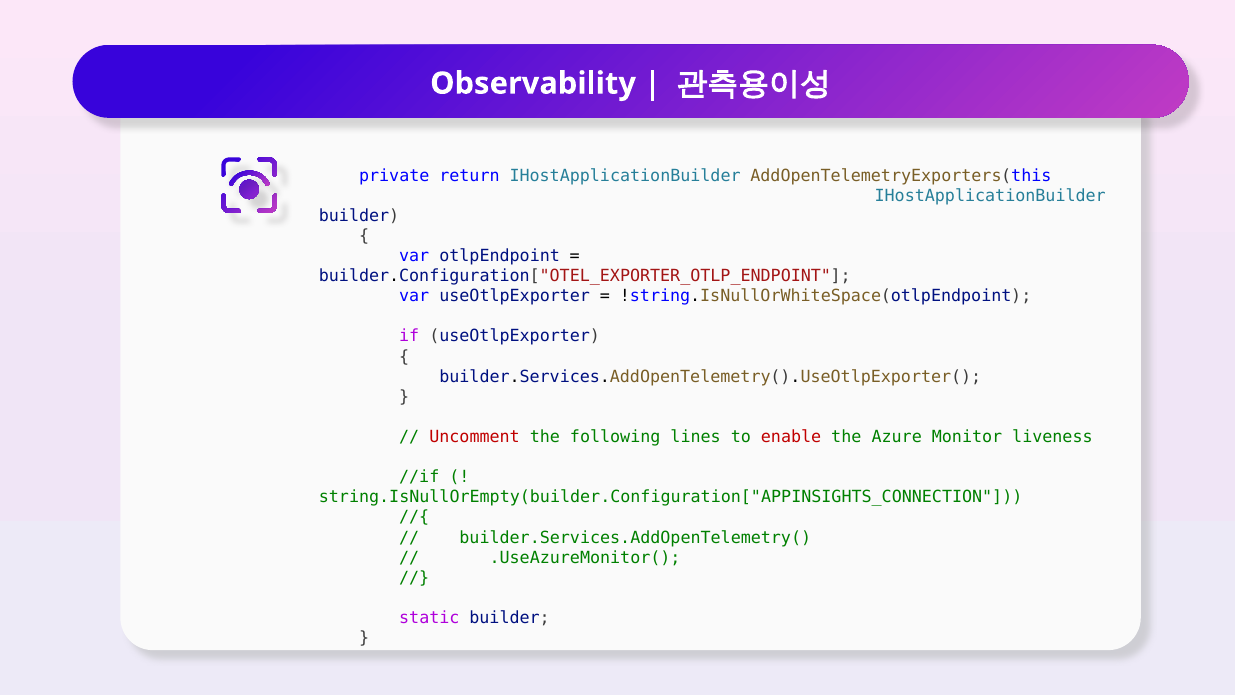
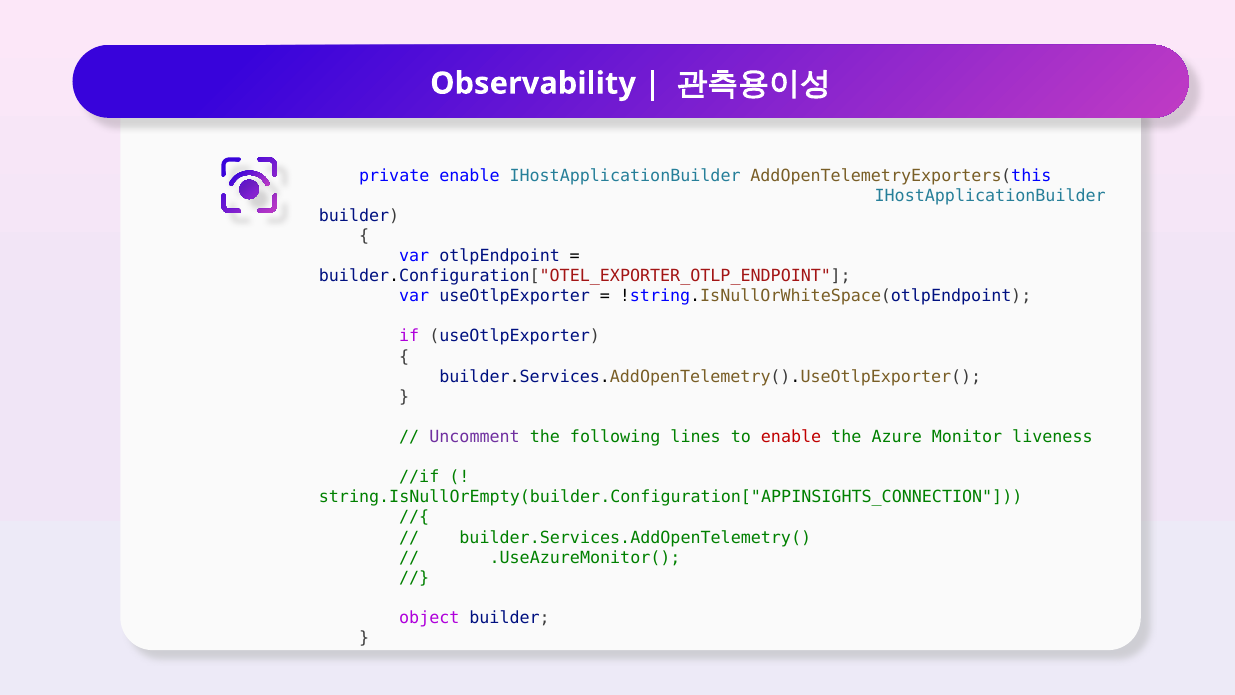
private return: return -> enable (469, 176)
Uncomment colour: red -> purple (475, 437)
static: static -> object (429, 618)
